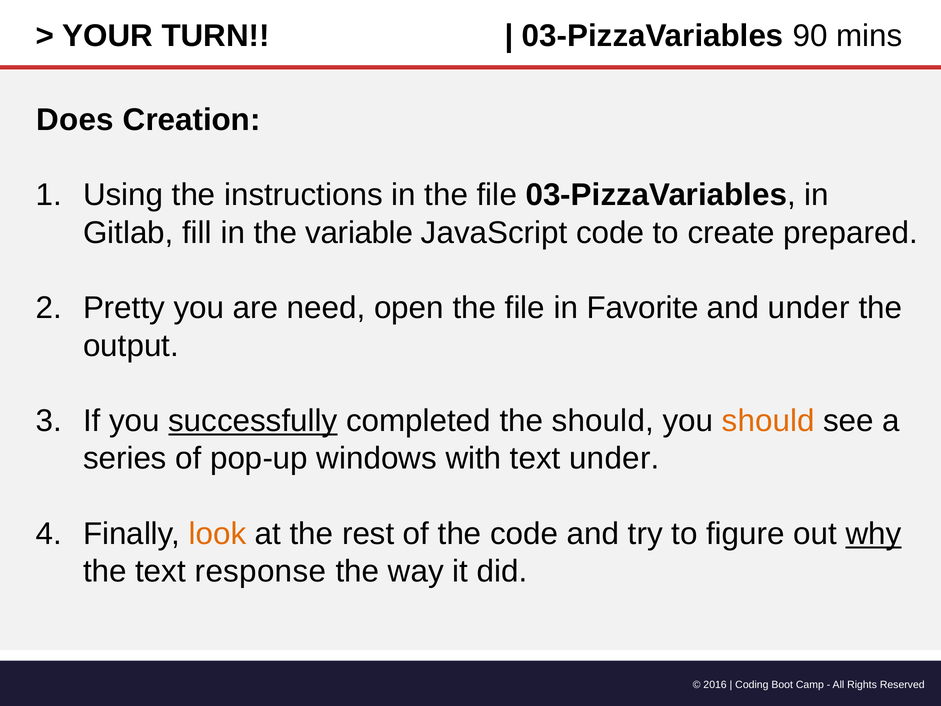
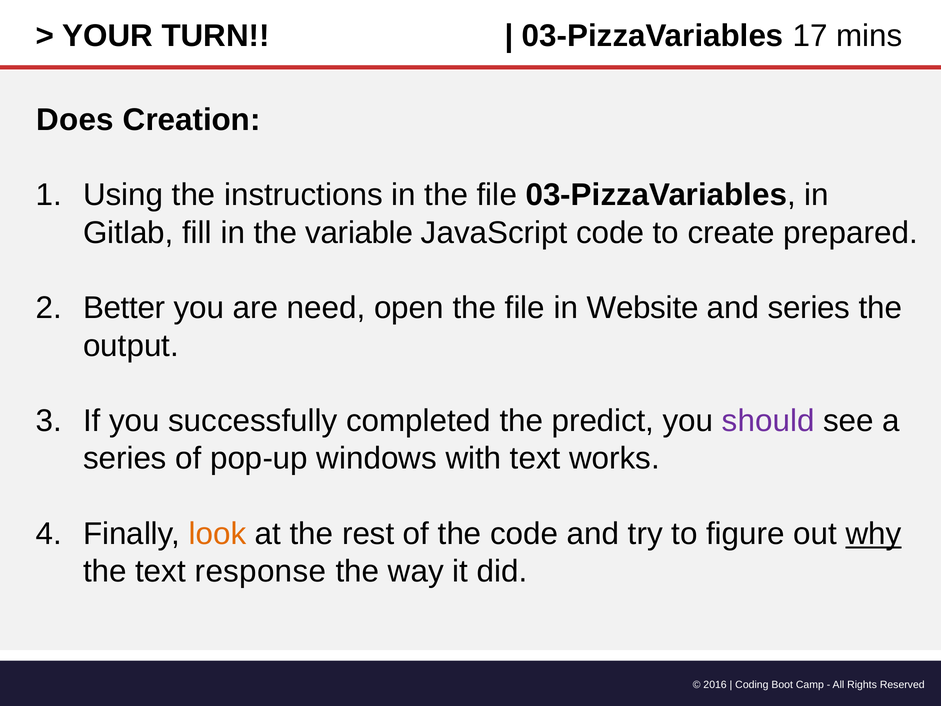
90: 90 -> 17 (810, 36)
Pretty: Pretty -> Better (124, 308)
Favorite: Favorite -> Website (643, 308)
and under: under -> series (809, 308)
successfully underline: present -> none (253, 421)
the should: should -> predict (603, 421)
should colour: orange -> purple (768, 421)
text under: under -> works (615, 458)
